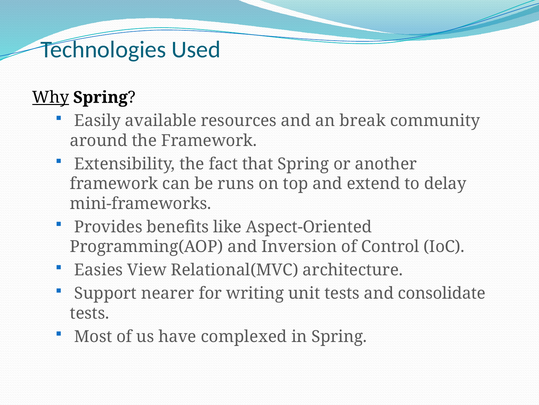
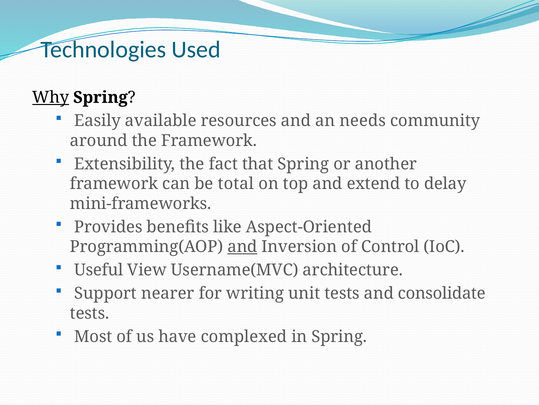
break: break -> needs (363, 121)
runs: runs -> total (236, 183)
and underline: none -> present (242, 246)
Easies: Easies -> Useful (99, 270)
Relational(MVC: Relational(MVC -> Username(MVC (235, 270)
